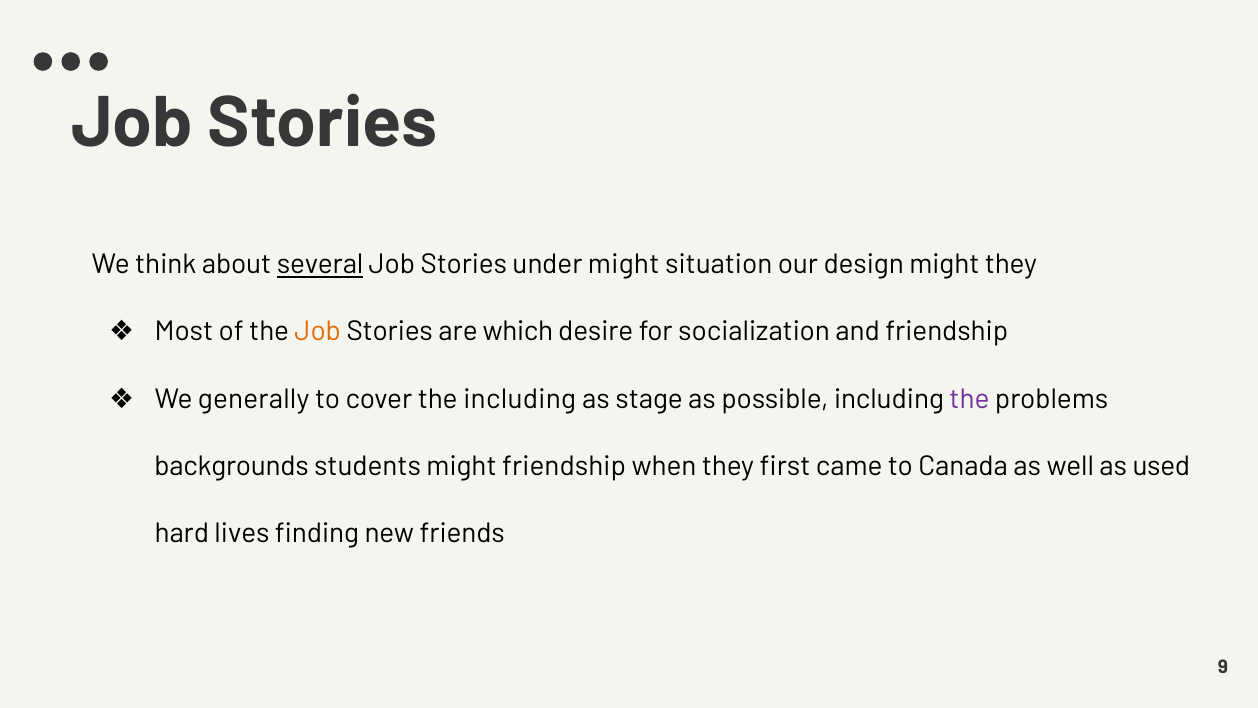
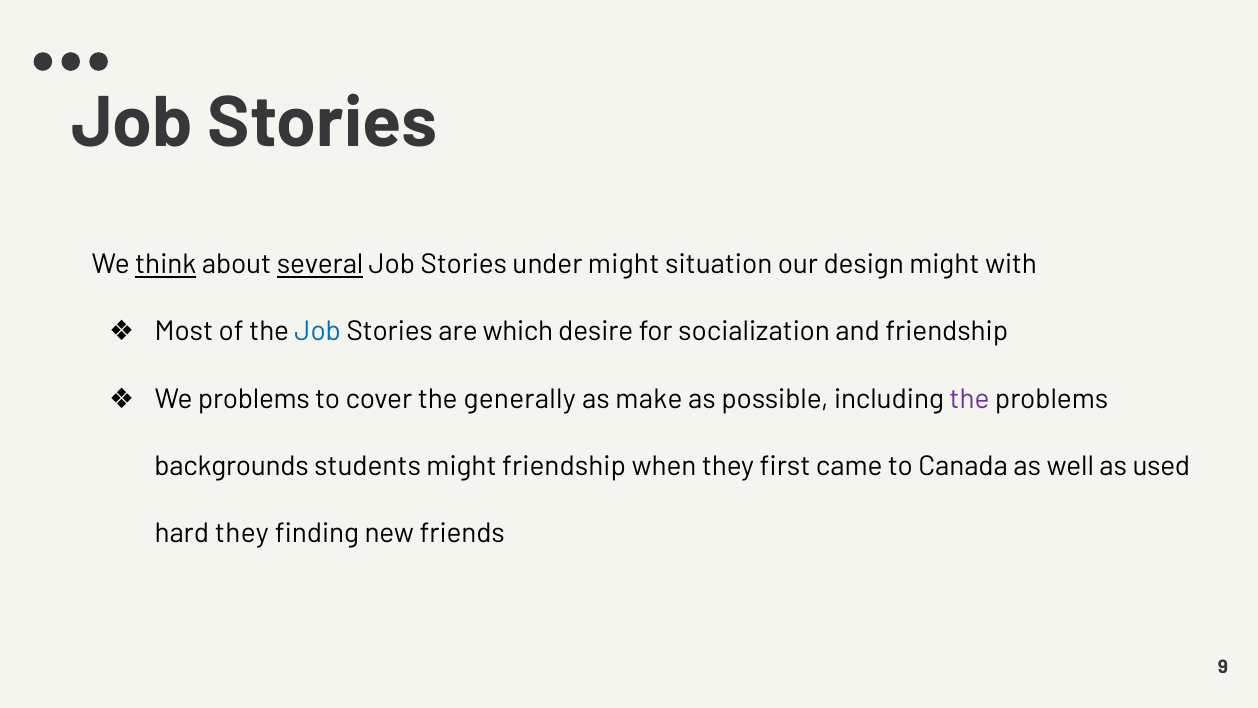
think underline: none -> present (166, 265)
might they: they -> with (1011, 265)
Job colour: orange -> blue (318, 332)
We generally: generally -> problems (254, 399)
the including: including -> generally (520, 399)
stage: stage -> make (649, 399)
hard lives: lives -> they (242, 533)
